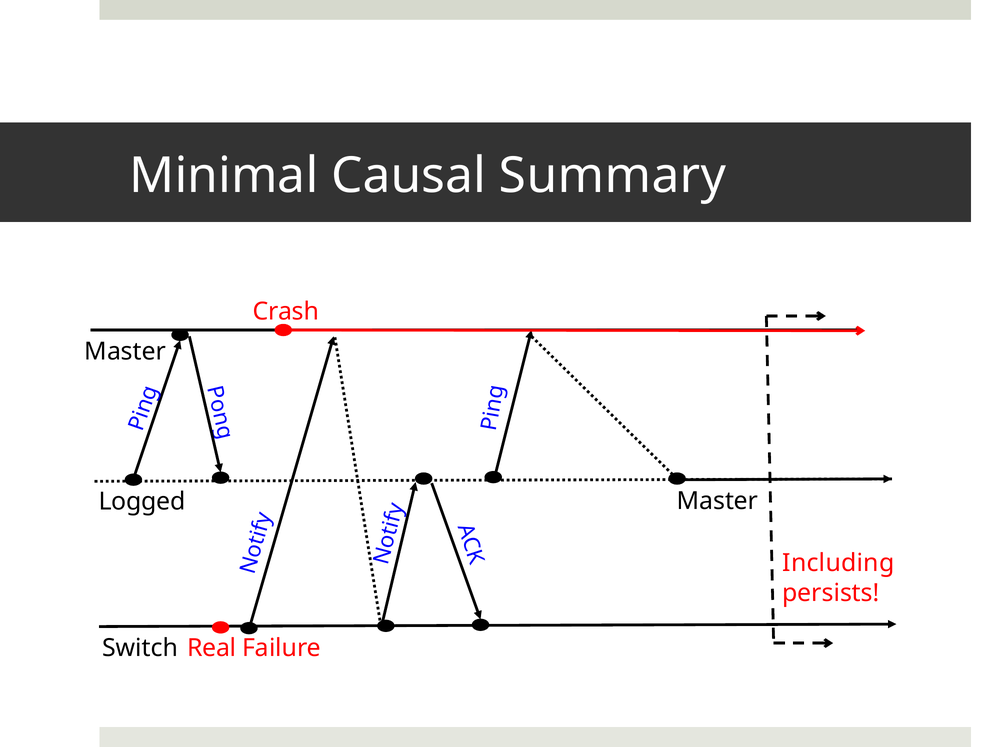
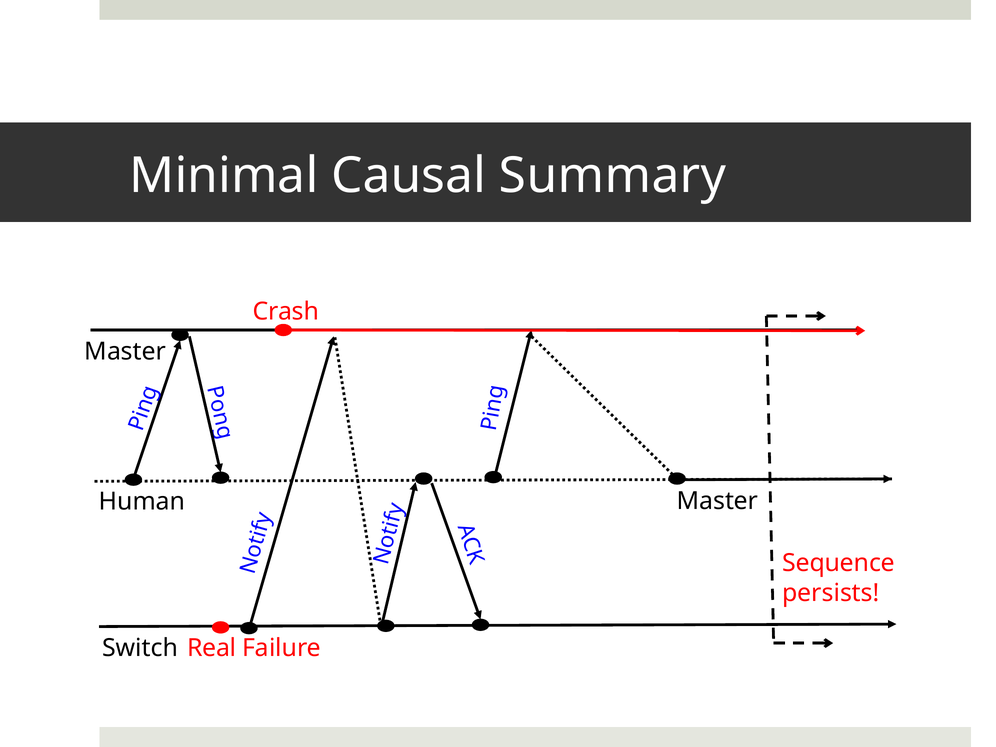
Logged: Logged -> Human (142, 501)
Including: Including -> Sequence (839, 563)
